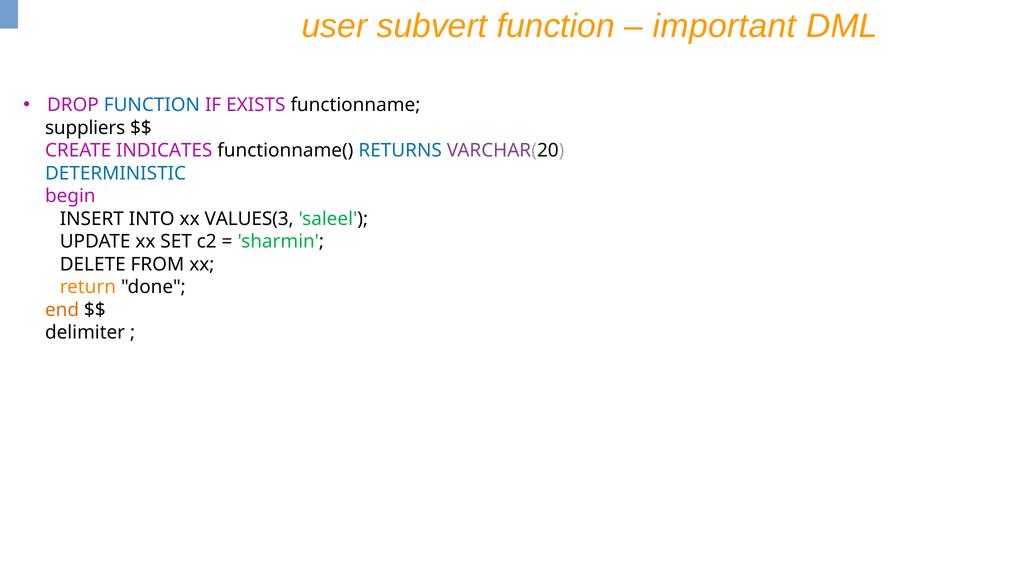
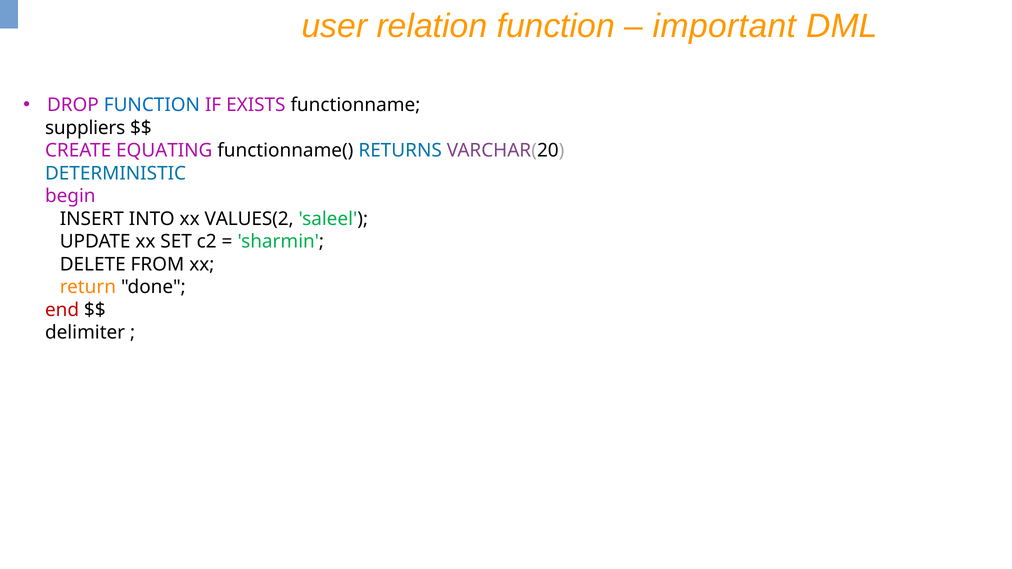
subvert: subvert -> relation (432, 26)
INDICATES: INDICATES -> EQUATING (164, 151)
VALUES(3: VALUES(3 -> VALUES(2 (249, 219)
end colour: orange -> red (62, 310)
